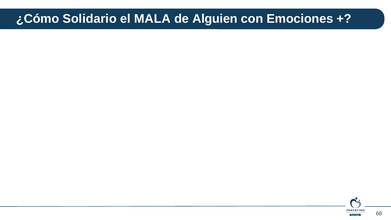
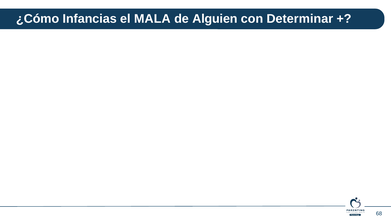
Solidario: Solidario -> Infancias (90, 19)
Emociones: Emociones -> Determinar (300, 19)
